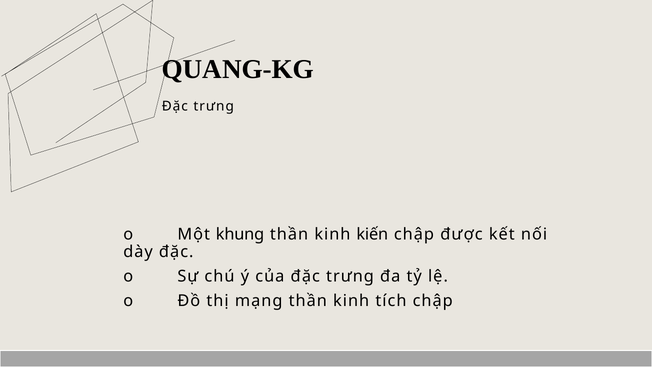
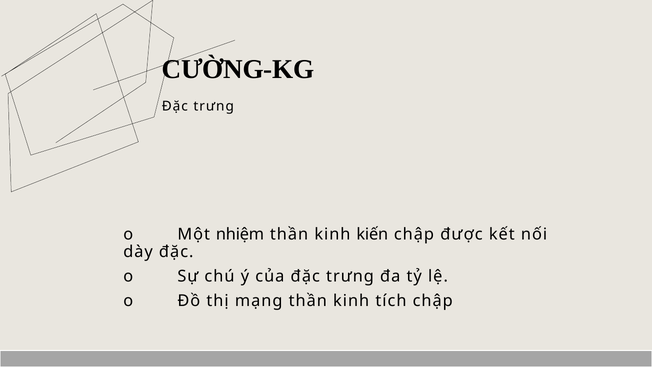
QUANG-KG: QUANG-KG -> CƯỜNG-KG (238, 69)
khung: khung -> nhiệm (240, 234)
